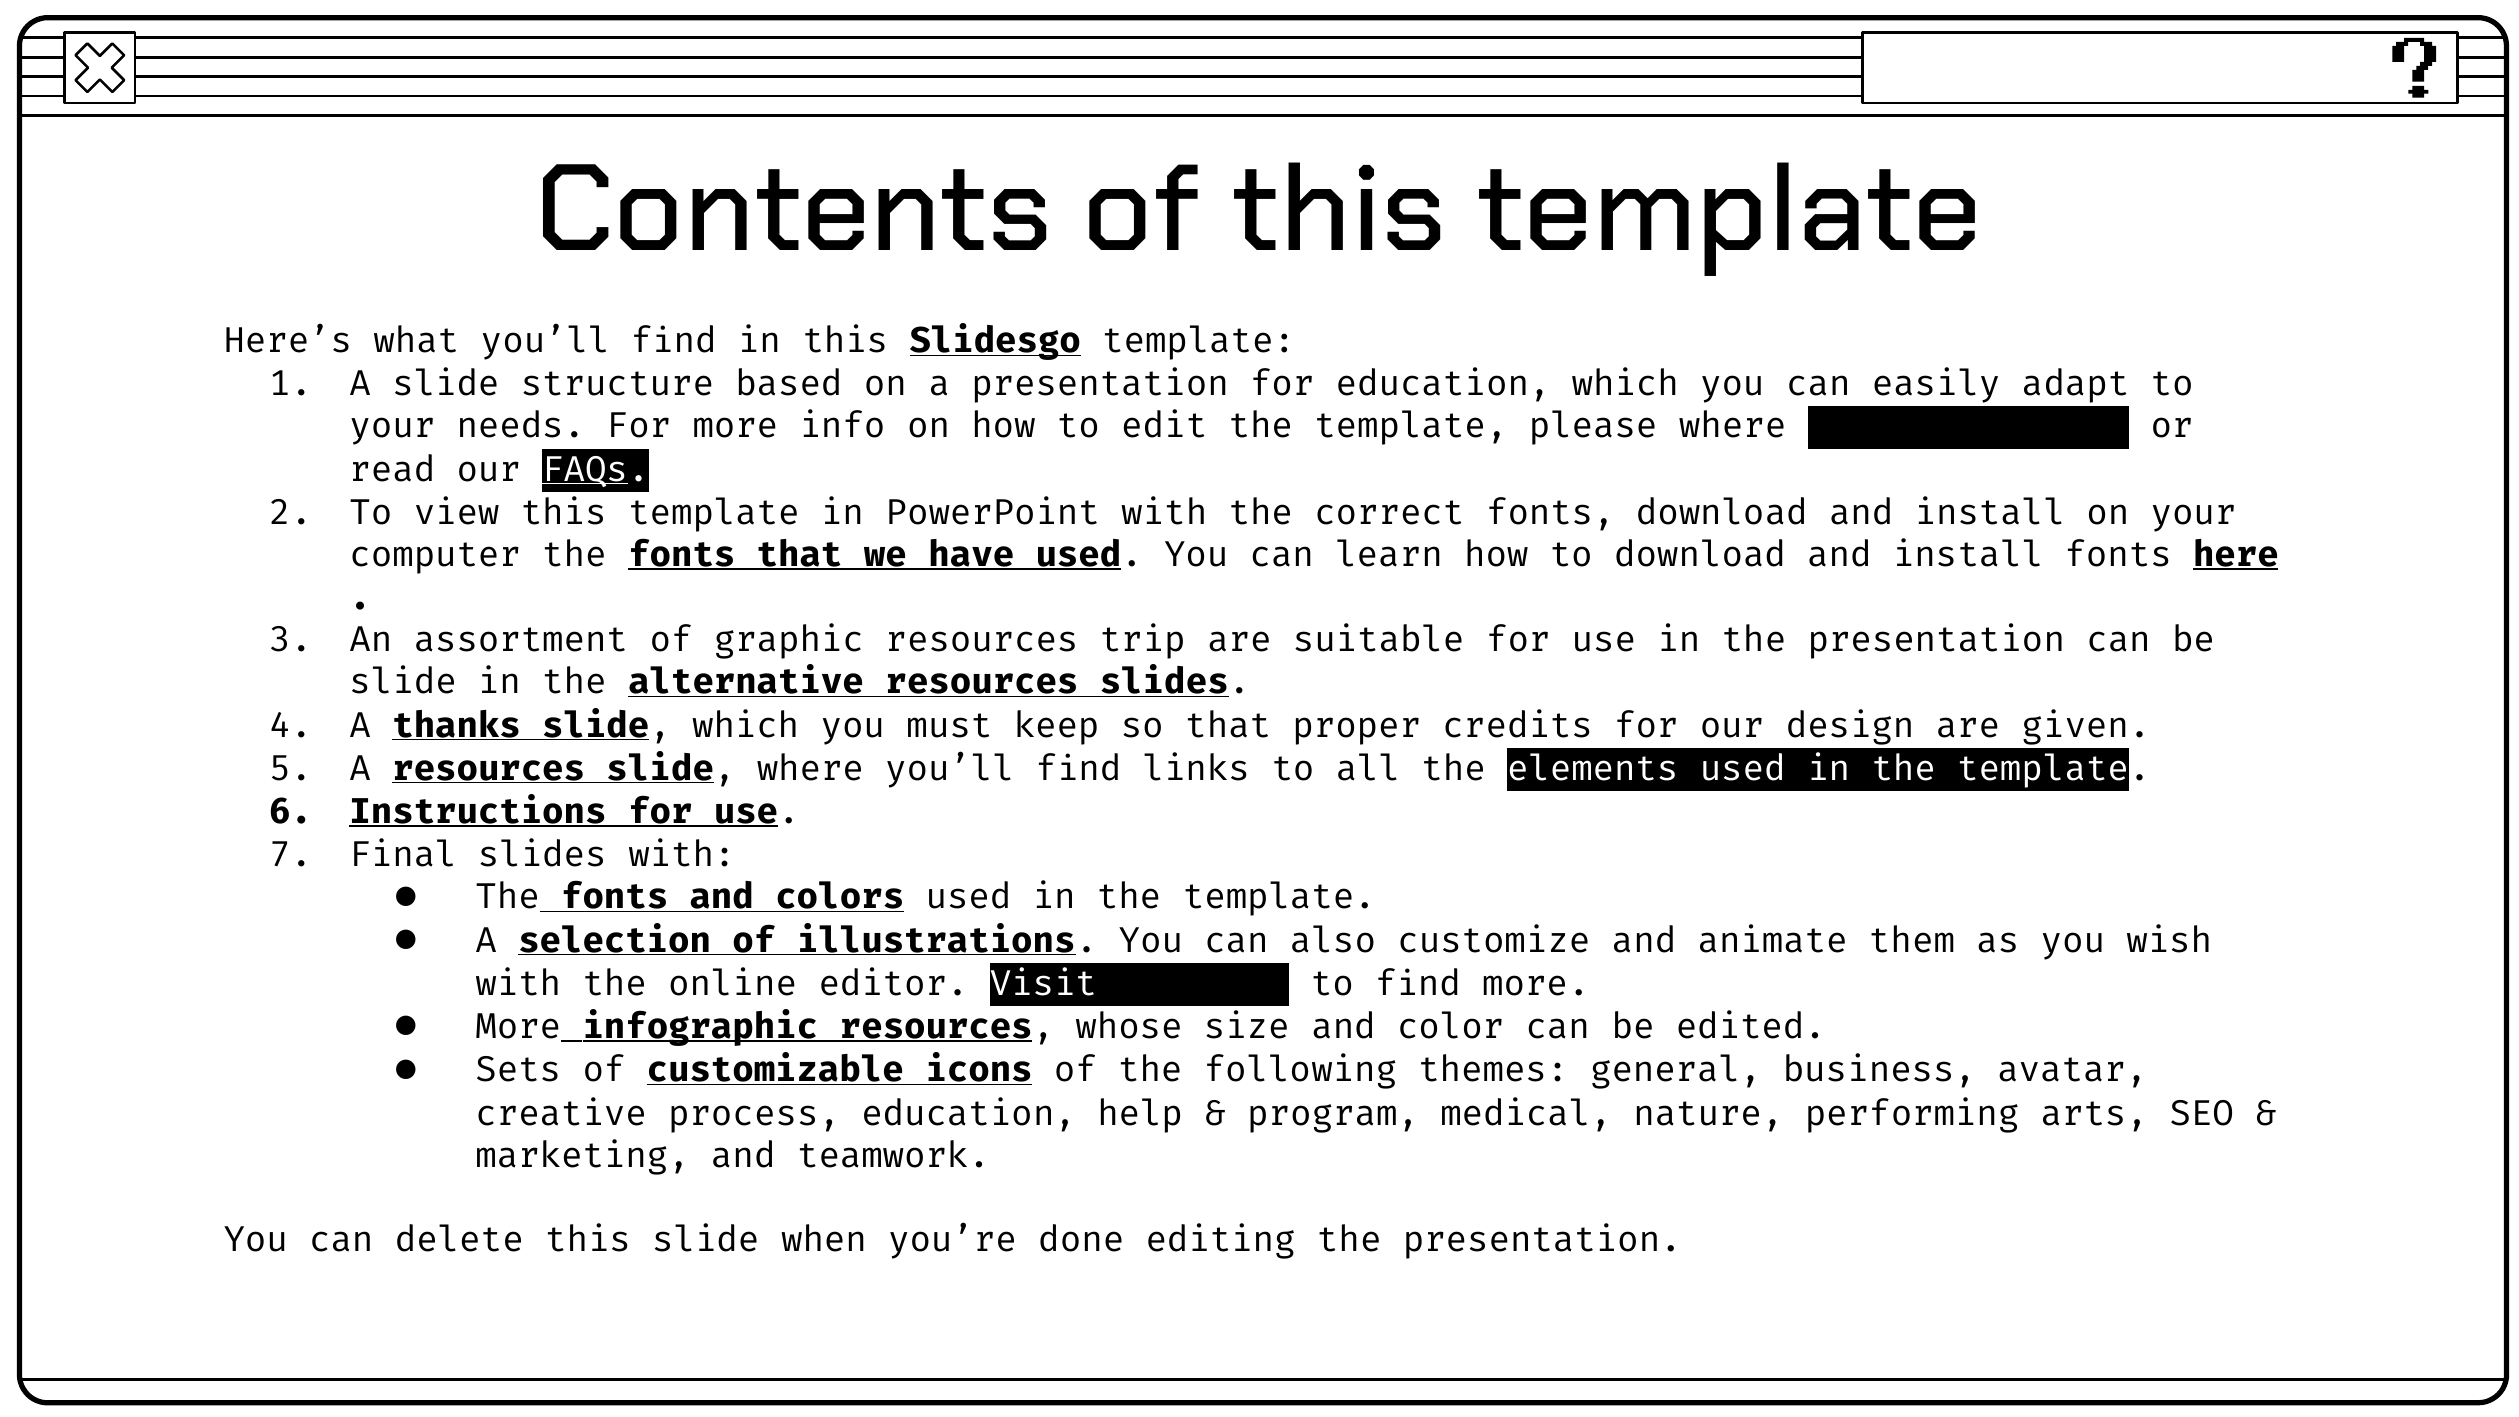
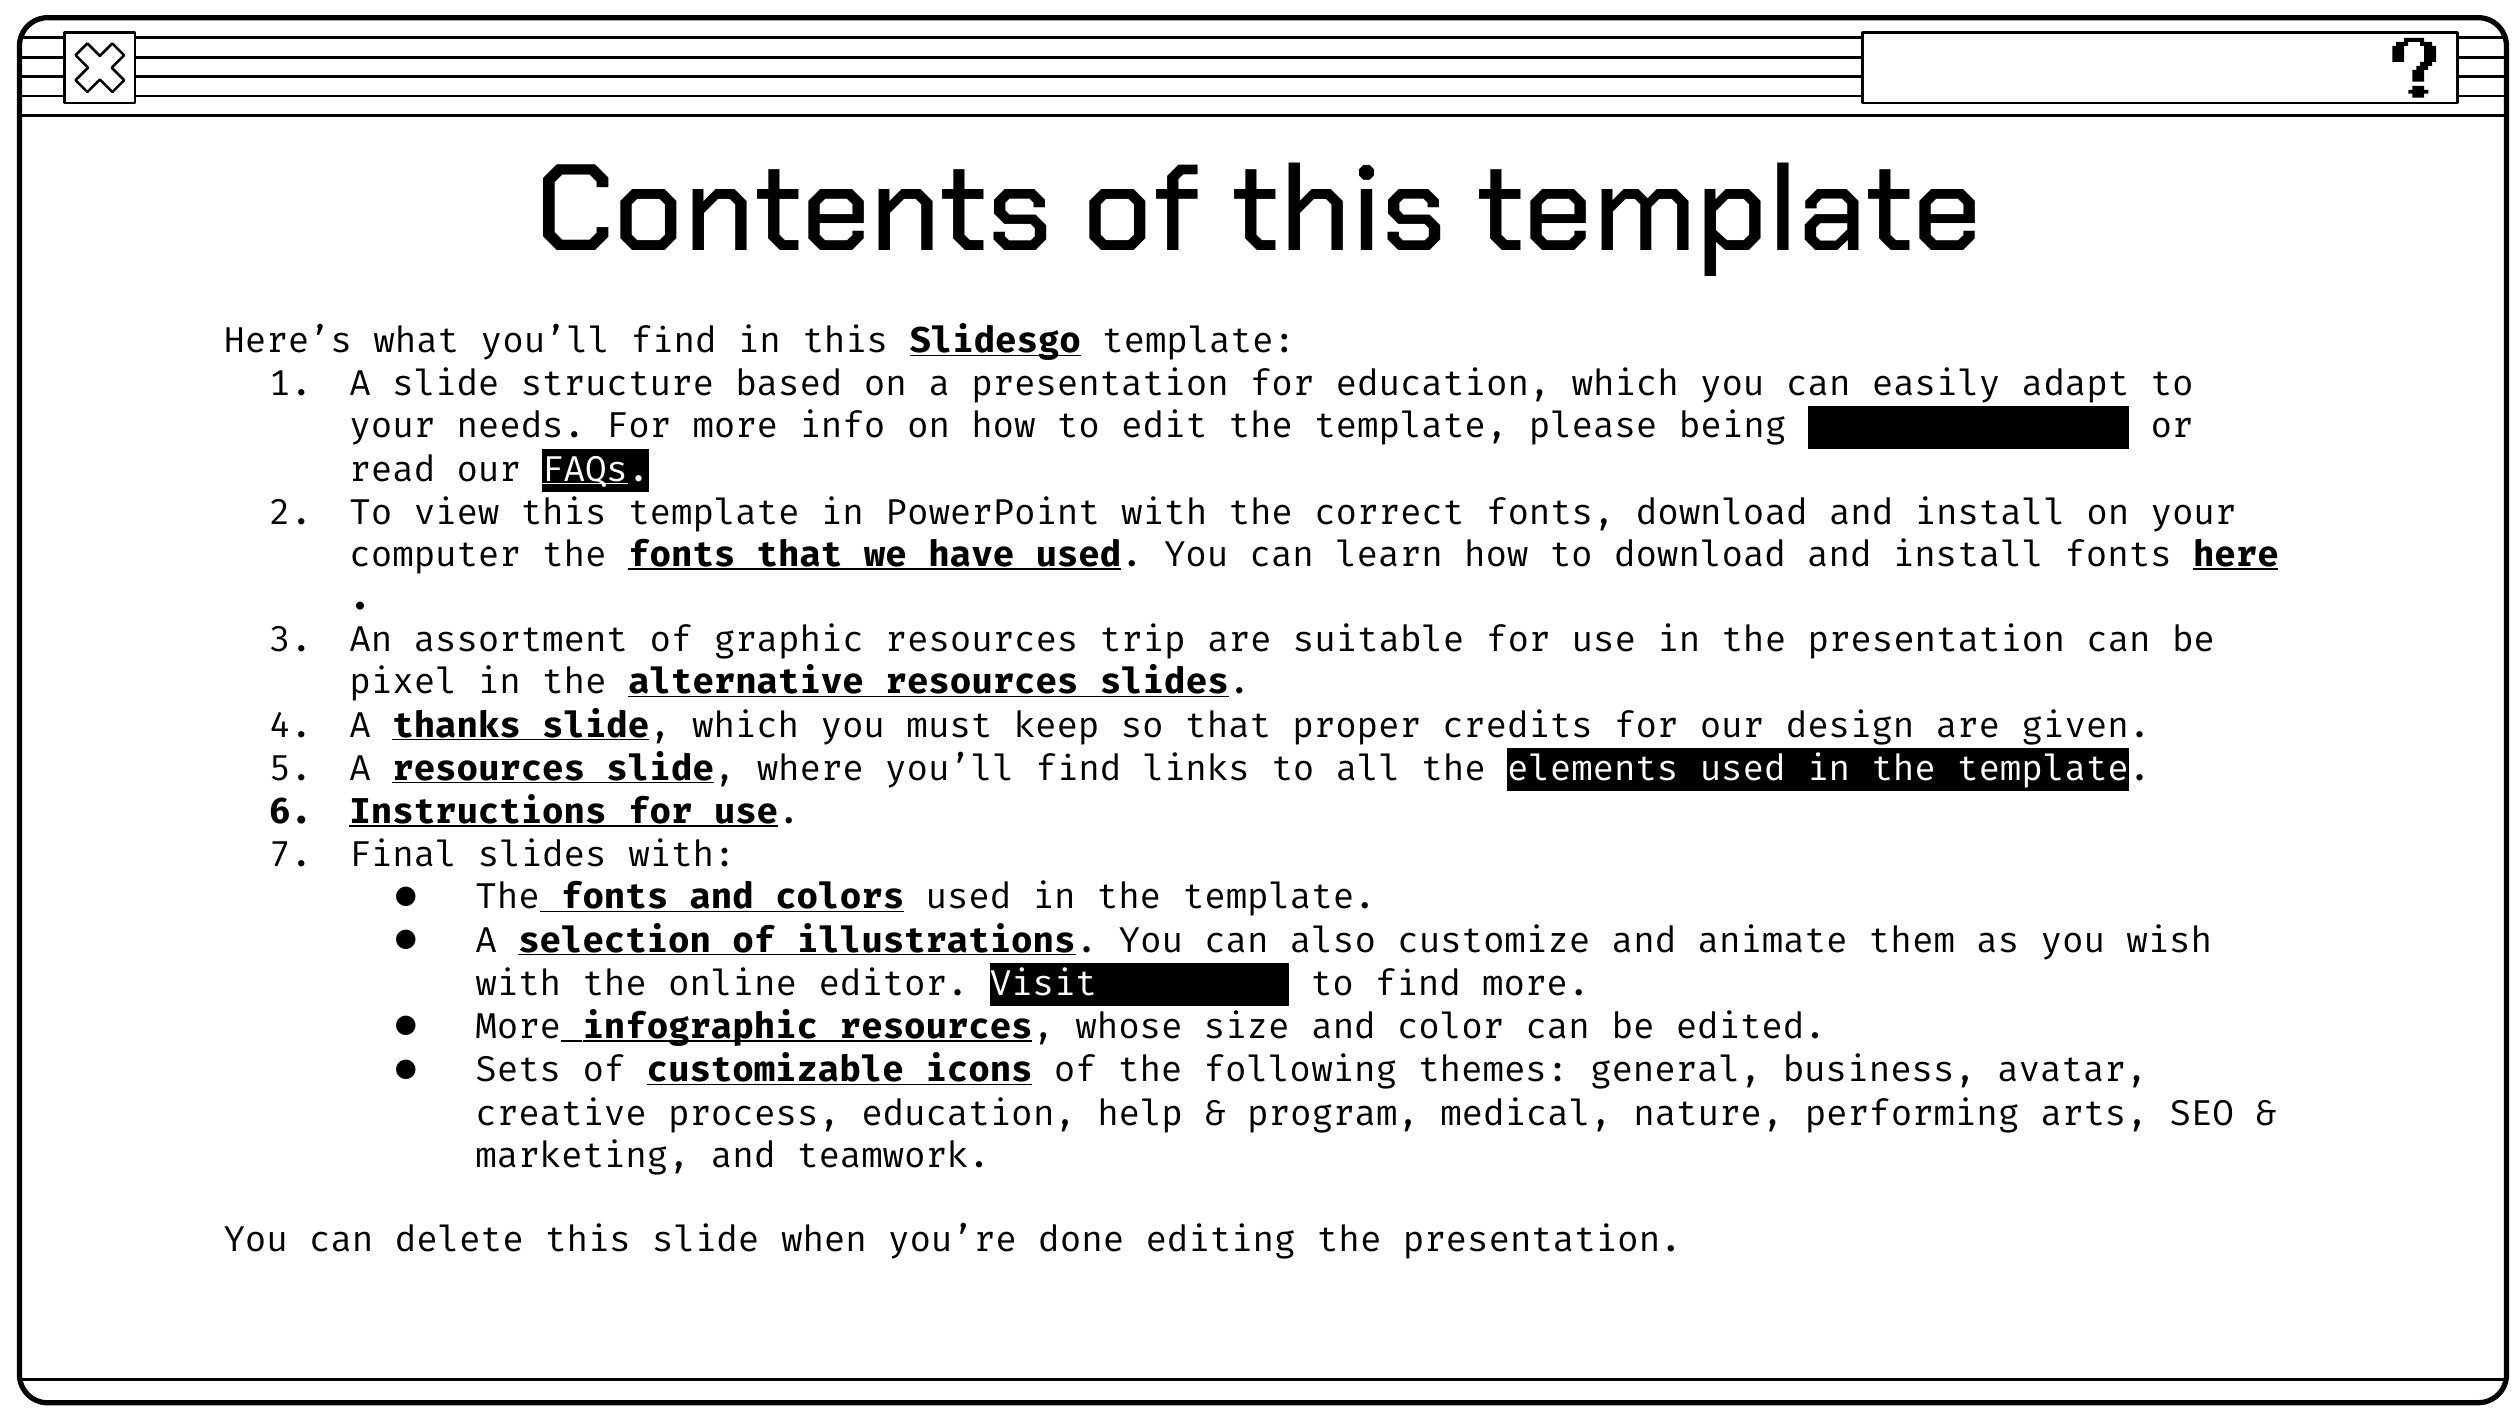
please where: where -> being (1733, 426)
slide: slide -> pixel (403, 682)
